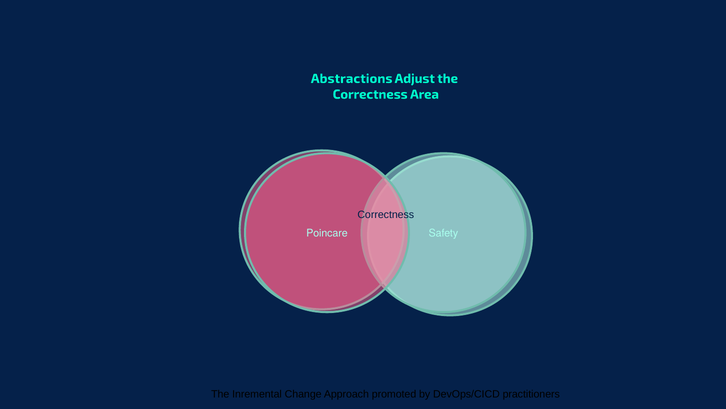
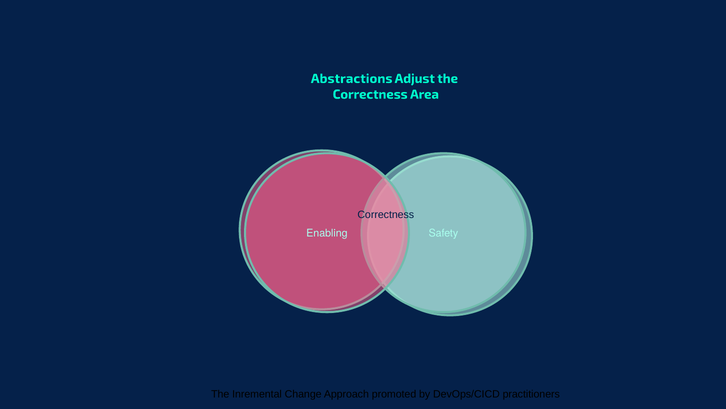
Poincare: Poincare -> Enabling (327, 233)
